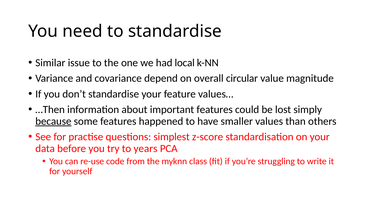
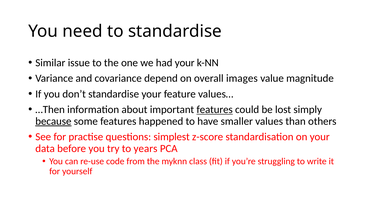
had local: local -> your (185, 63)
circular: circular -> images (242, 78)
features underline: none -> present (215, 110)
